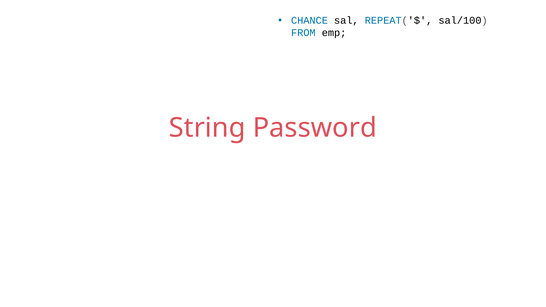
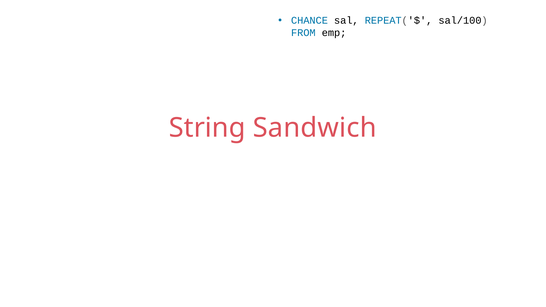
Password: Password -> Sandwich (315, 128)
